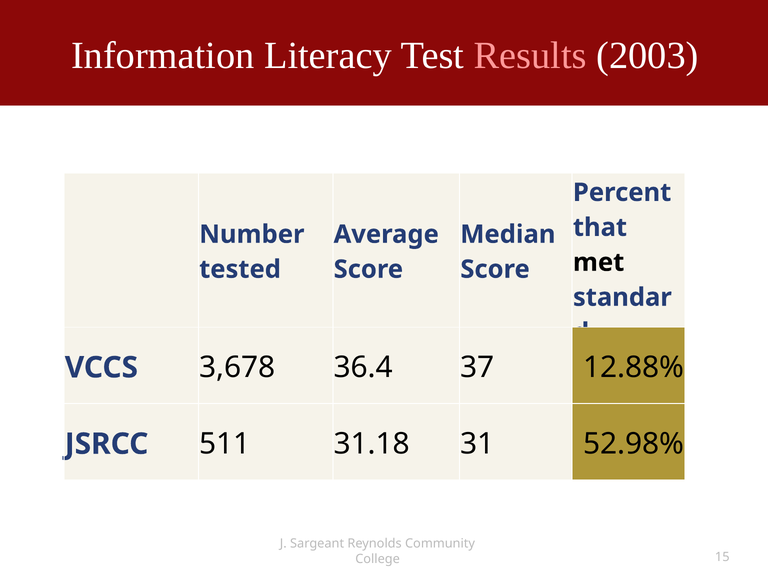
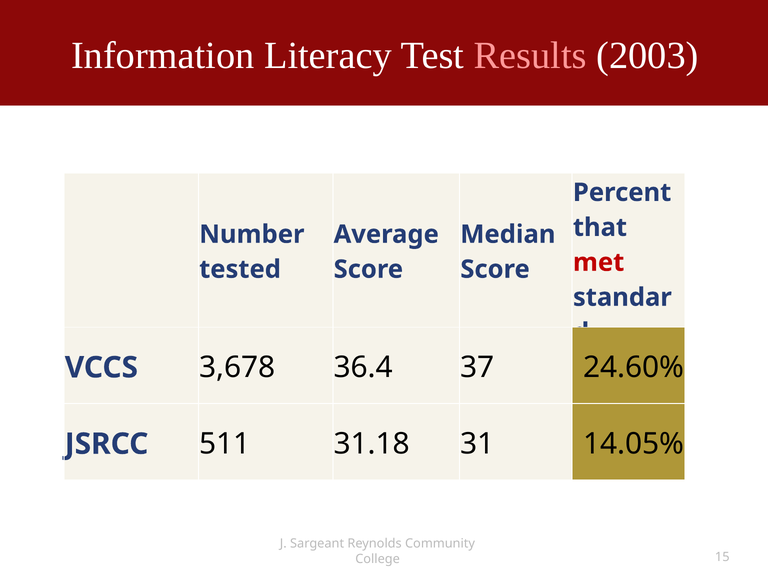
met colour: black -> red (599, 262)
12.88%: 12.88% -> 24.60% (634, 368)
52.98%: 52.98% -> 14.05% (634, 444)
